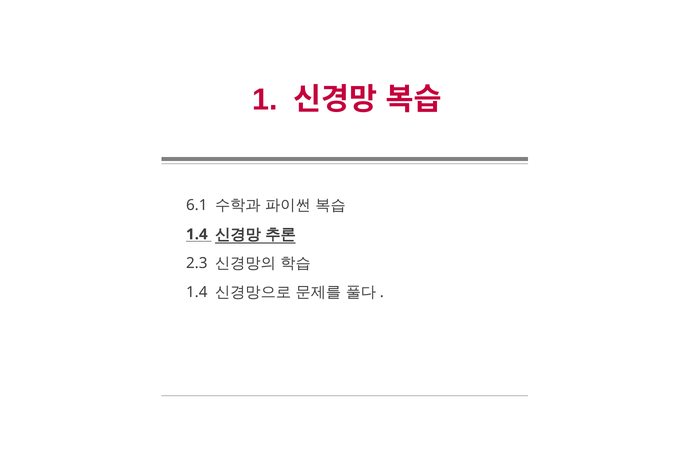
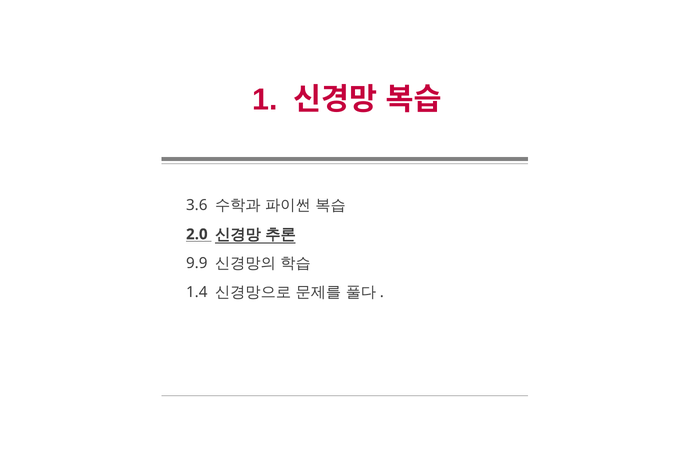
6.1: 6.1 -> 3.6 (197, 205)
1.4: 1.4 -> 2.0 (197, 235)
2.3: 2.3 -> 9.9 (197, 264)
